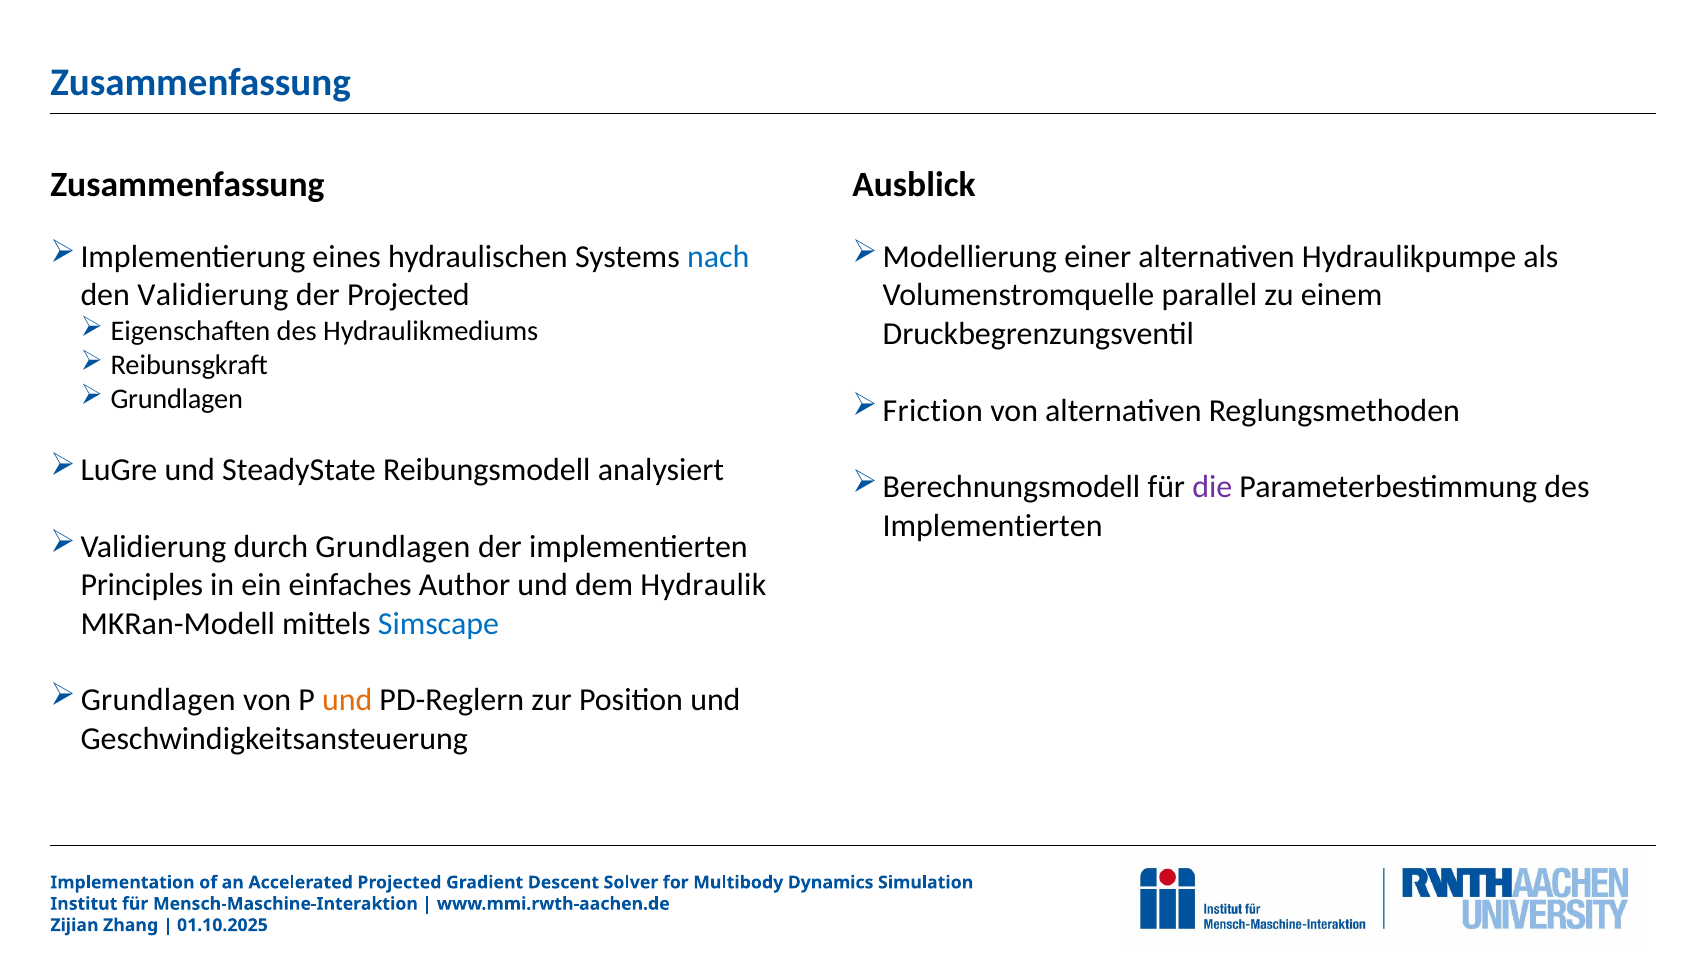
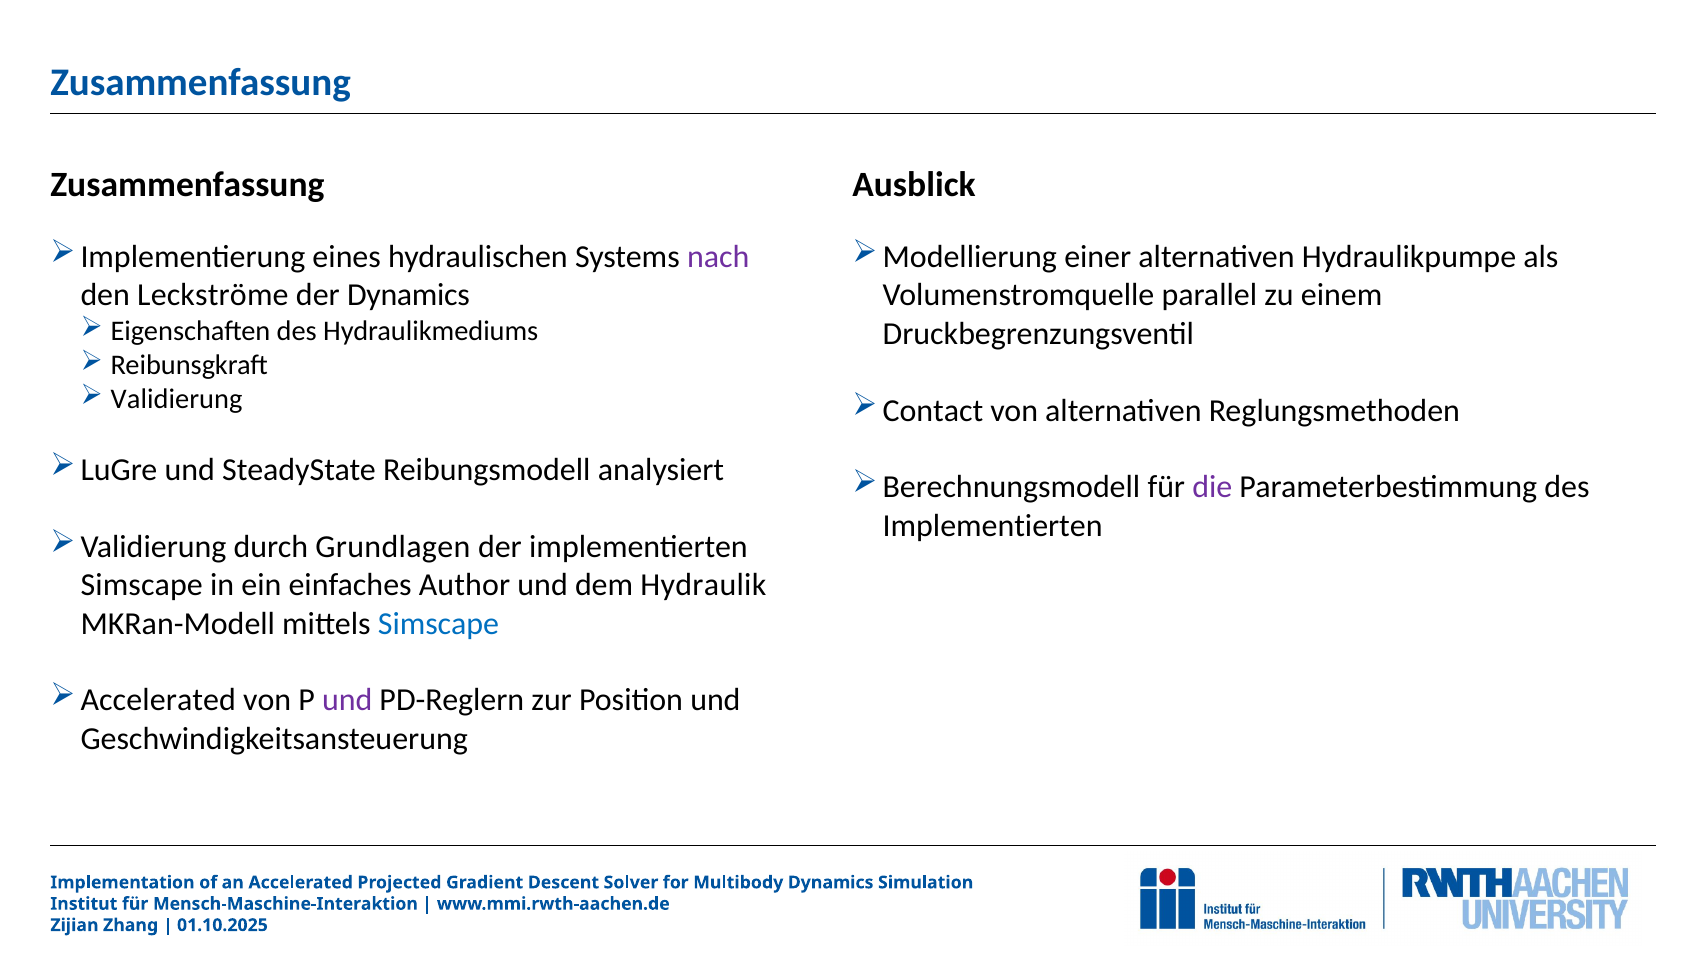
nach colour: blue -> purple (718, 257)
den Validierung: Validierung -> Leckströme (213, 295)
der Projected: Projected -> Dynamics (408, 295)
Grundlagen: Grundlagen -> Validierung (177, 400)
Friction: Friction -> Contact (933, 410)
Principles: Principles -> Simscape (142, 585)
Grundlagen: Grundlagen -> Accelerated (158, 700)
und colour: orange -> purple (347, 700)
